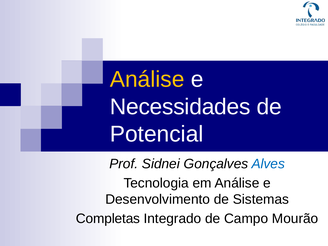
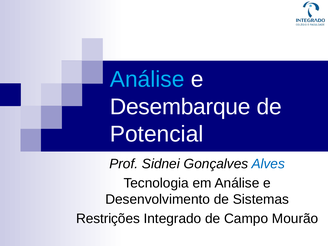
Análise colour: yellow -> light blue (147, 79)
Necessidades: Necessidades -> Desembarque (180, 107)
Completas: Completas -> Restrições (108, 219)
